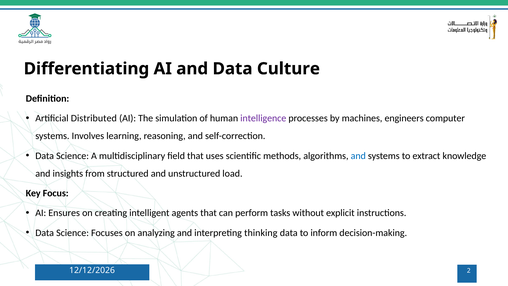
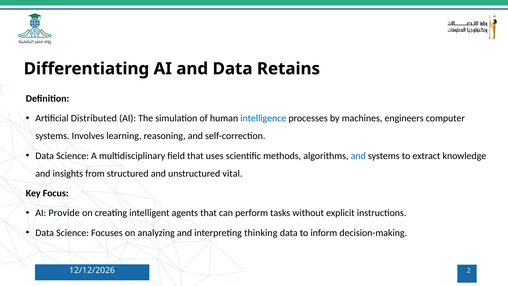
Culture: Culture -> Retains (288, 69)
intelligence colour: purple -> blue (263, 118)
load: load -> vital (232, 173)
Ensures: Ensures -> Provide (64, 213)
